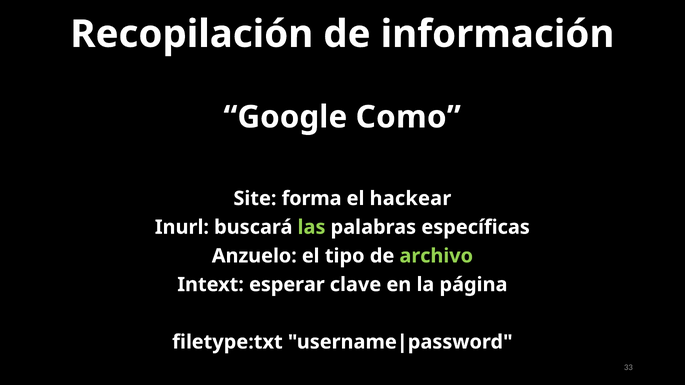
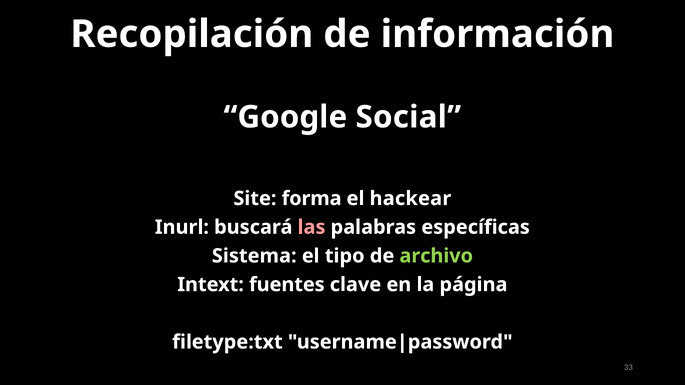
Como: Como -> Social (408, 117)
las colour: light green -> pink (312, 227)
Anzuelo: Anzuelo -> Sistema (254, 256)
esperar: esperar -> fuentes (287, 285)
